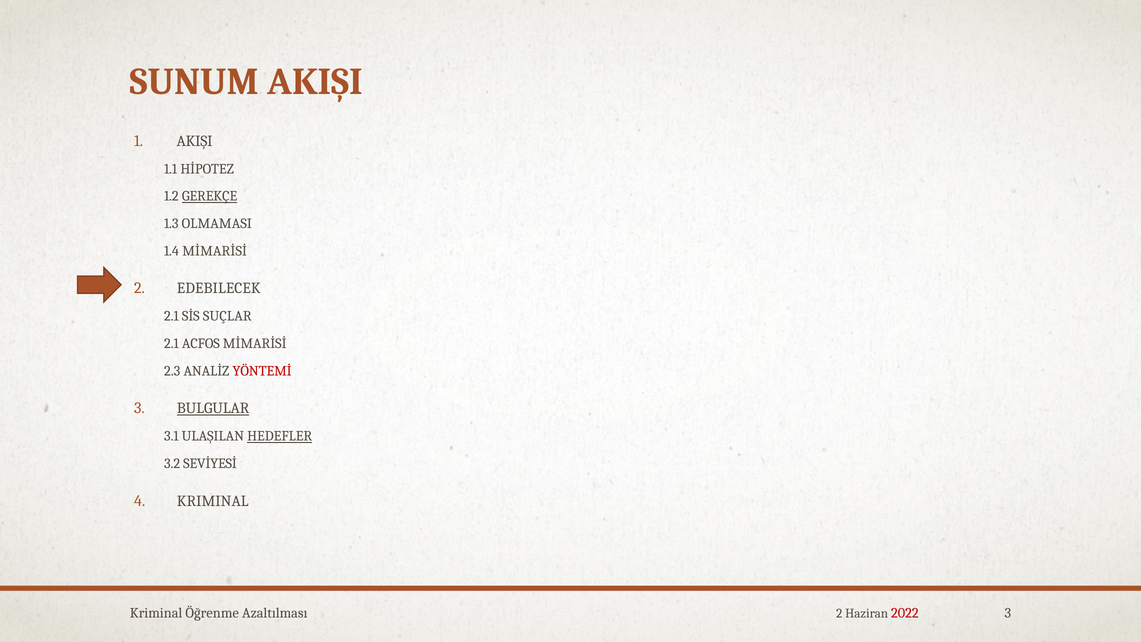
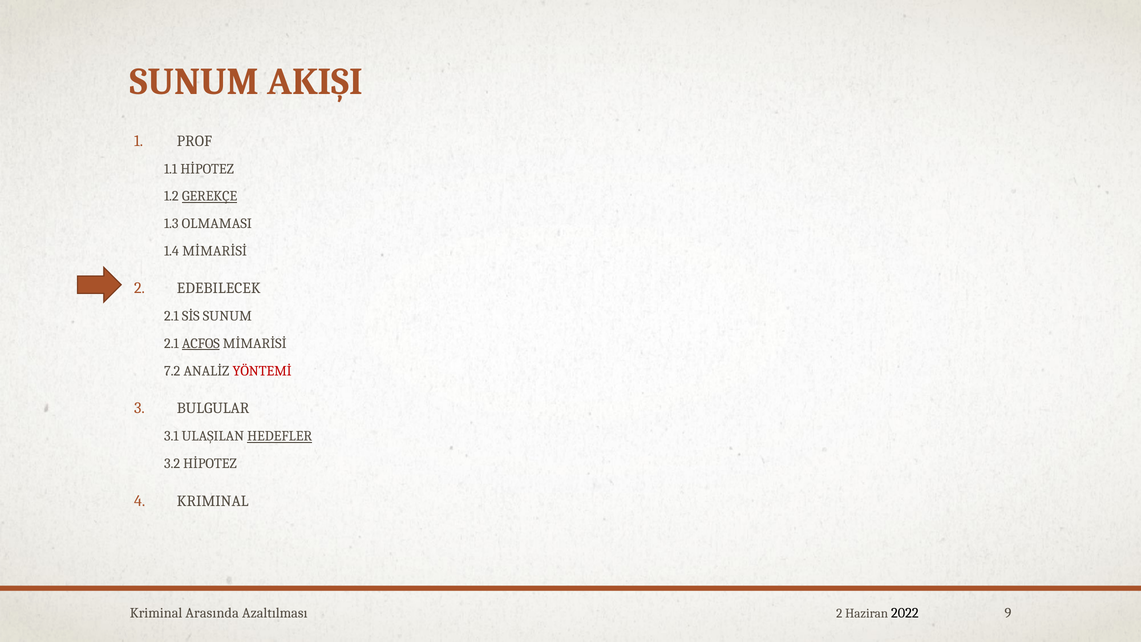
AKIŞI: AKIŞI -> PROF (194, 141)
SİS SUÇLAR: SUÇLAR -> SUNUM (227, 316)
ACFOS underline: none -> present (201, 343)
2.3: 2.3 -> 7.2 (172, 371)
BULGULAR underline: present -> none (213, 408)
3.2 SEVİYESİ: SEVİYESİ -> HİPOTEZ (210, 463)
Öğrenme: Öğrenme -> Arasında (212, 613)
Azaltılması 3: 3 -> 9 (1008, 613)
2022 colour: red -> black (905, 613)
